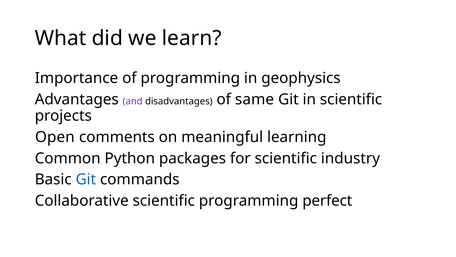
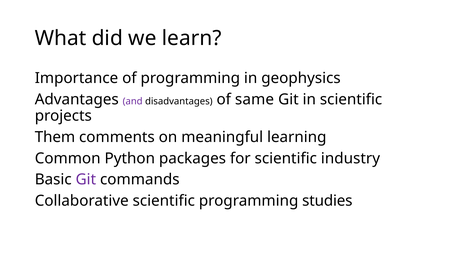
Open: Open -> Them (55, 137)
Git colour: blue -> purple (86, 179)
perfect: perfect -> studies (327, 200)
